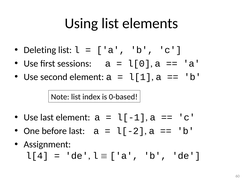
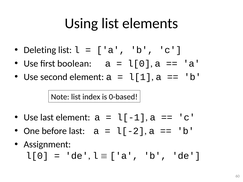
sessions: sessions -> boolean (74, 64)
l[4: l[4 -> l[0 (37, 156)
